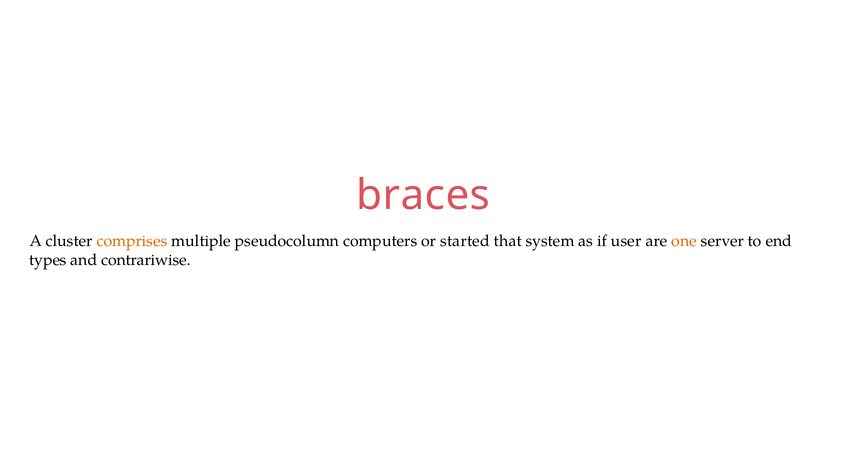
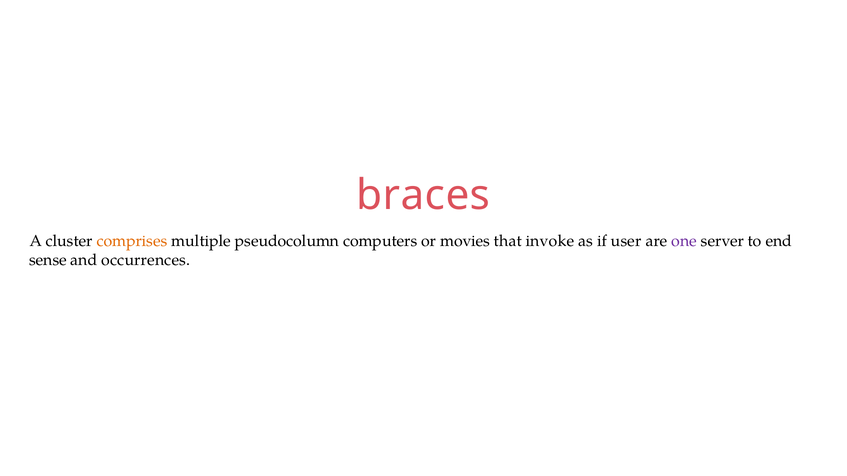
started: started -> movies (465, 241)
system: system -> invoke (550, 241)
one colour: orange -> purple (684, 241)
types: types -> sense (48, 260)
contrariwise: contrariwise -> occurrences (146, 260)
